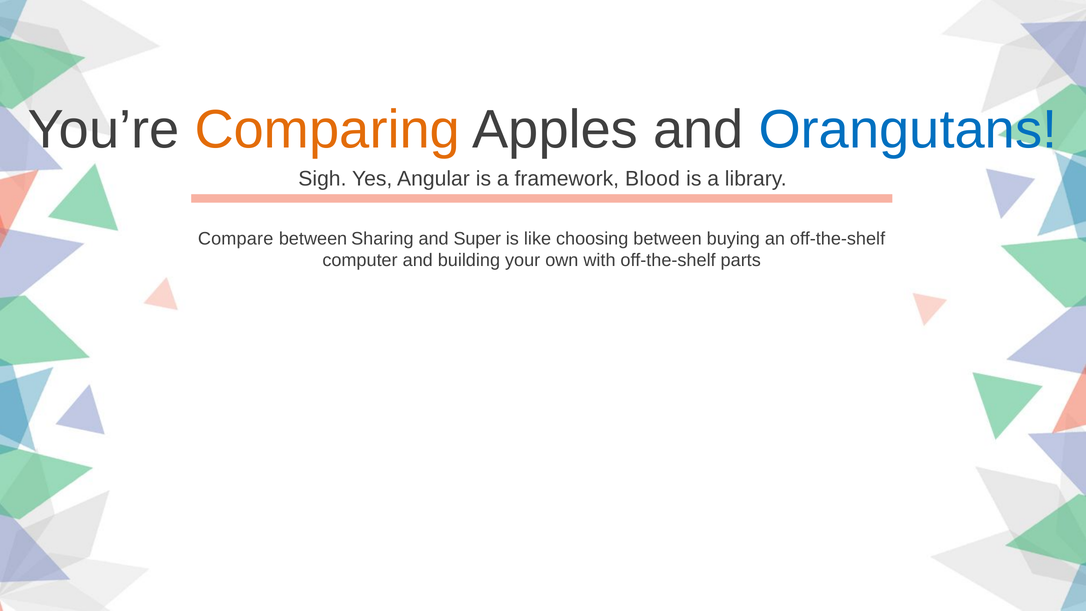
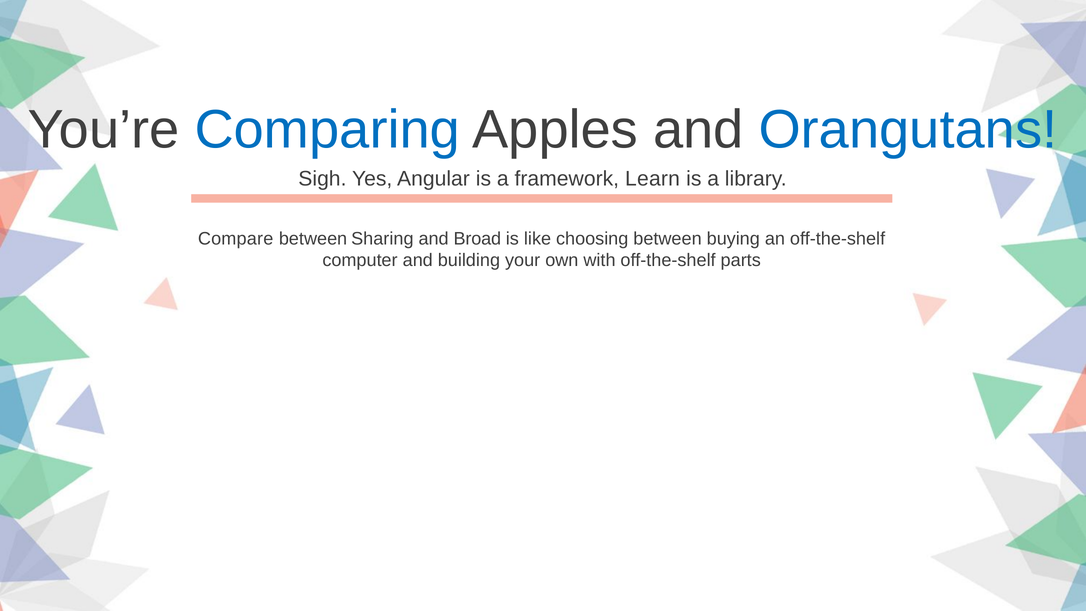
Comparing colour: orange -> blue (327, 130)
Blood: Blood -> Learn (653, 179)
Super: Super -> Broad (477, 239)
